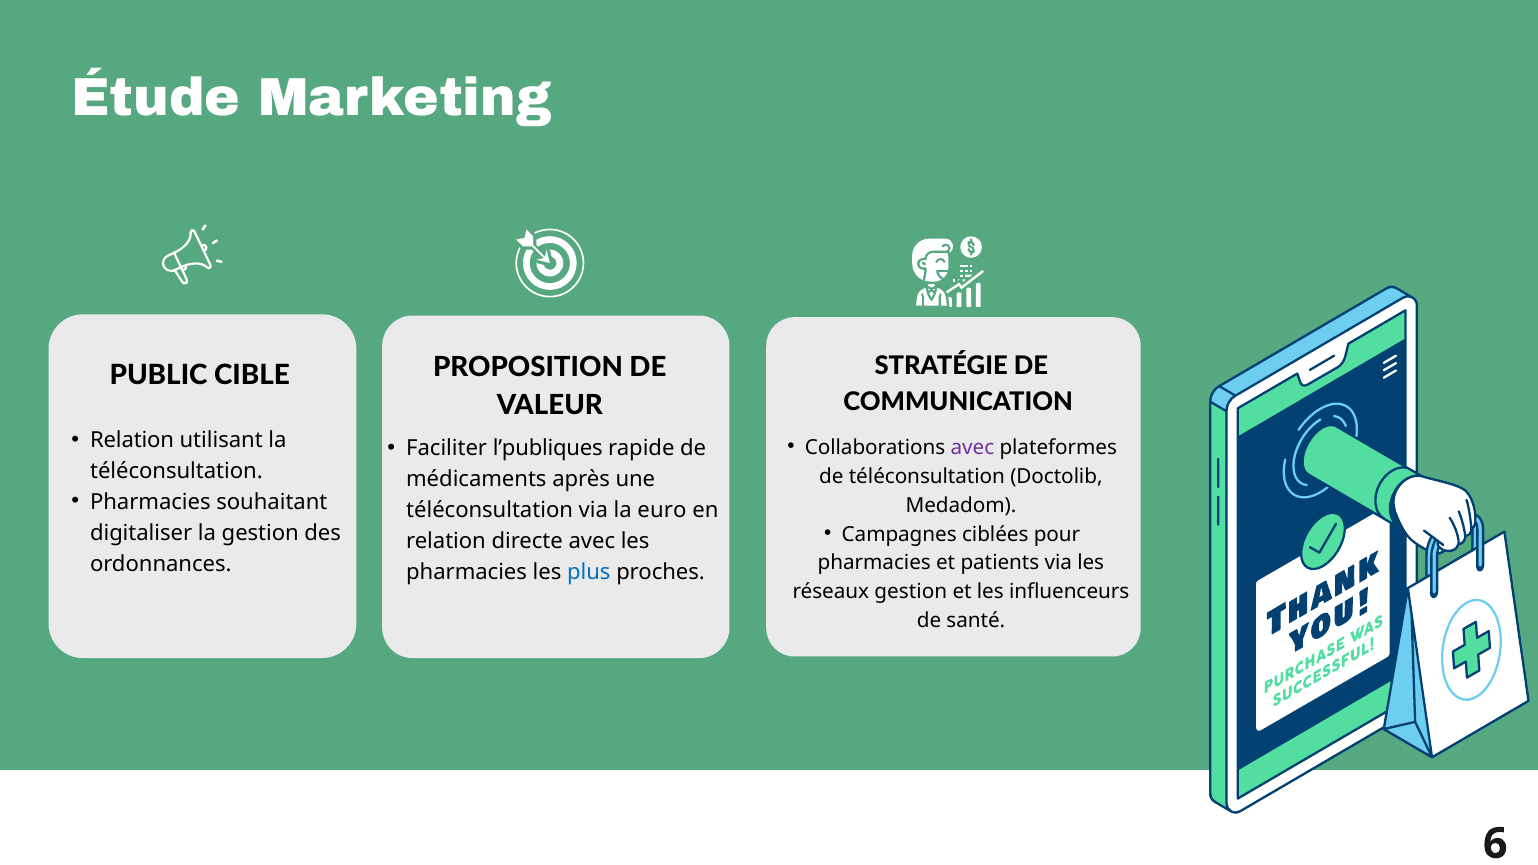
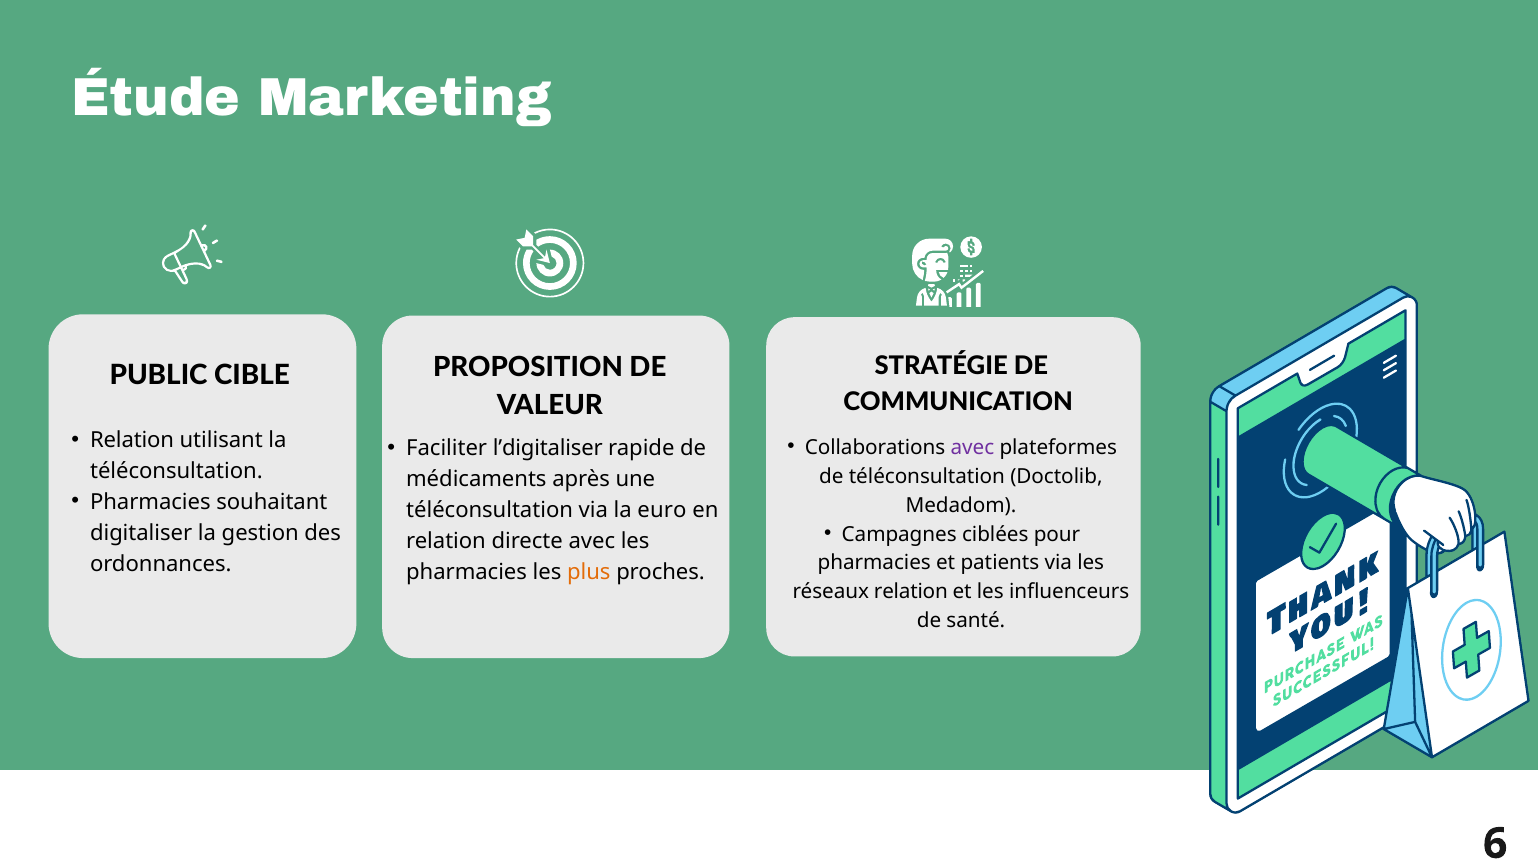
l’publiques: l’publiques -> l’digitaliser (548, 448)
plus colour: blue -> orange (589, 572)
réseaux gestion: gestion -> relation (911, 592)
